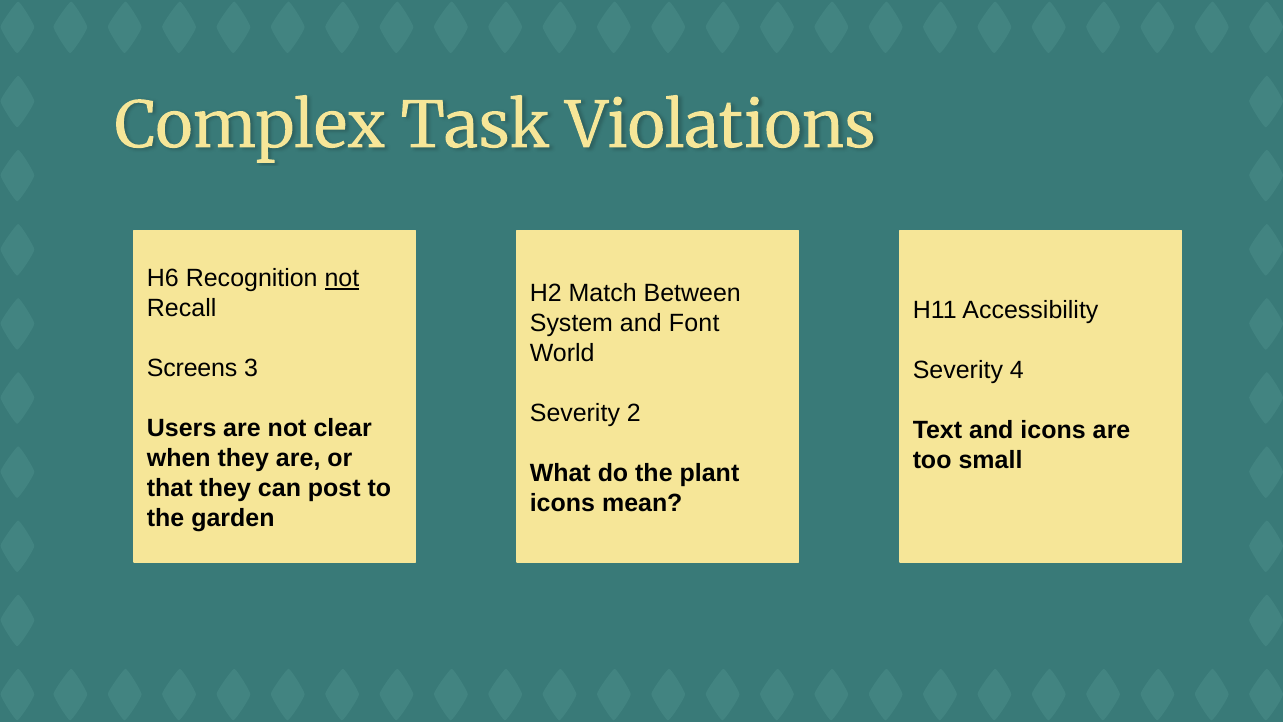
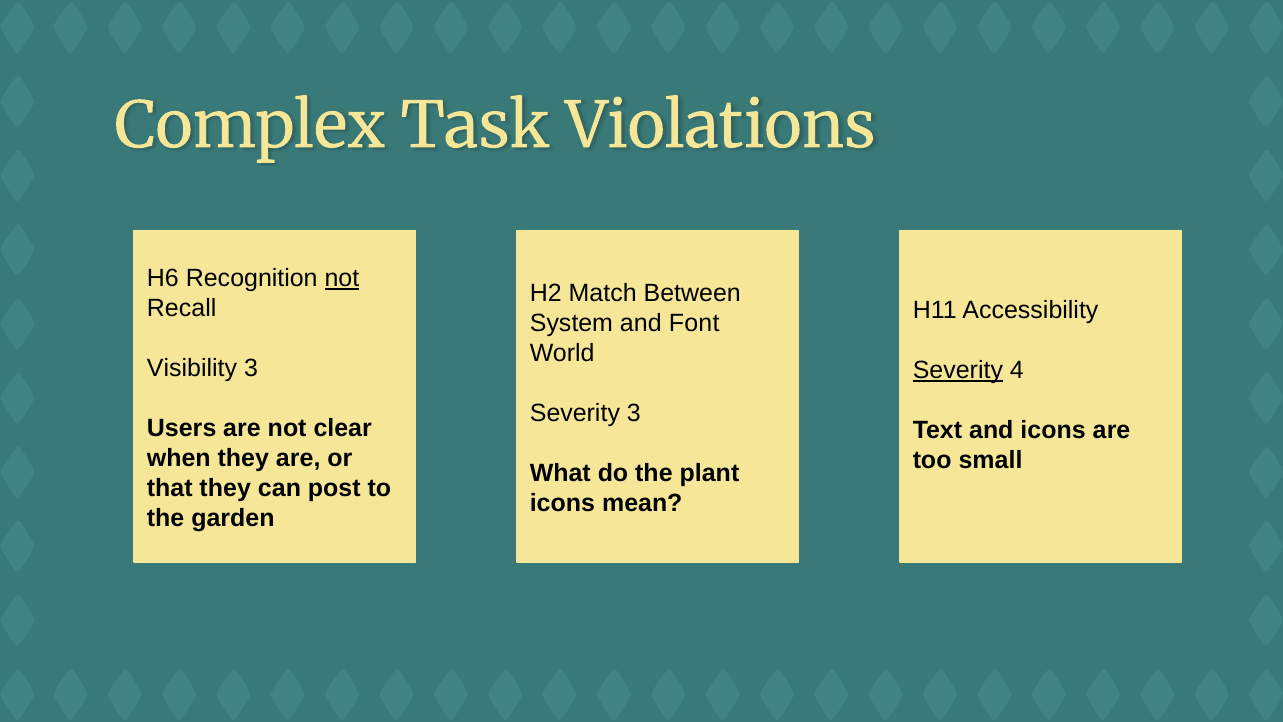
Screens: Screens -> Visibility (192, 368)
Severity underline: none -> present (958, 370)
Severity 2: 2 -> 3 (634, 413)
